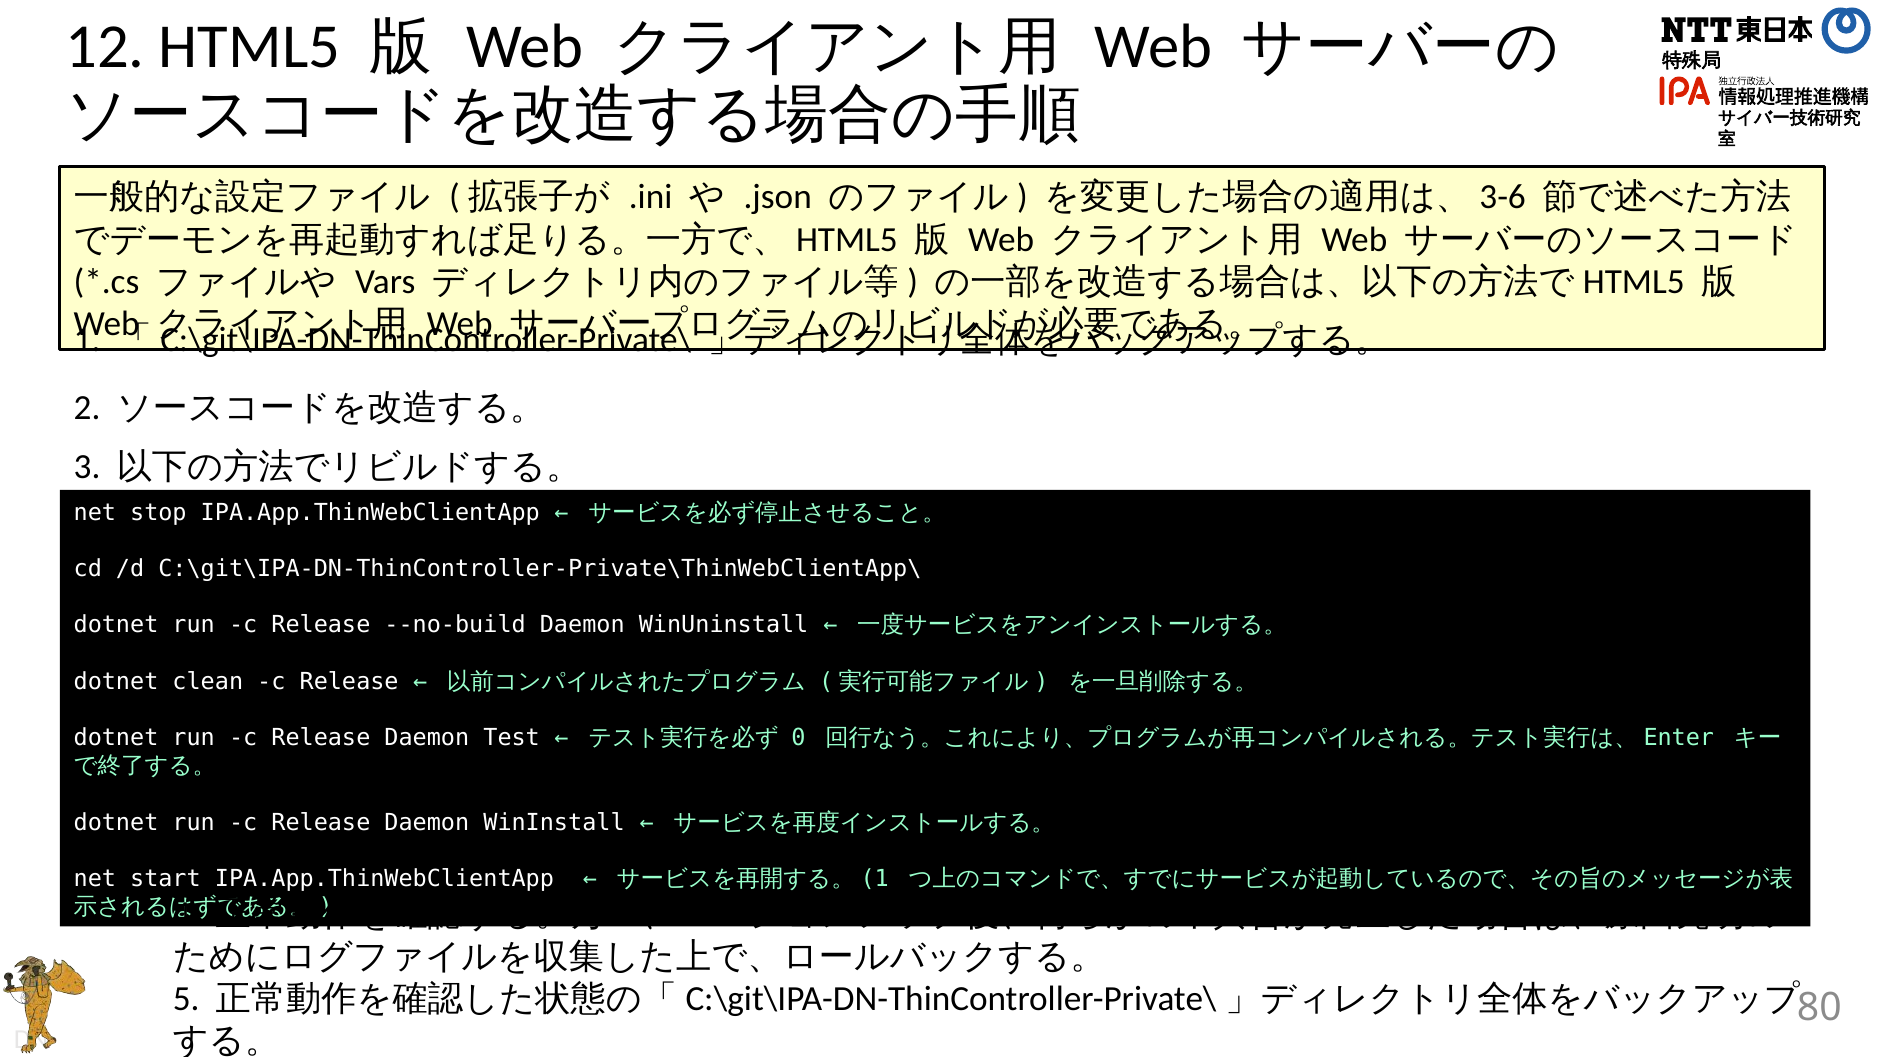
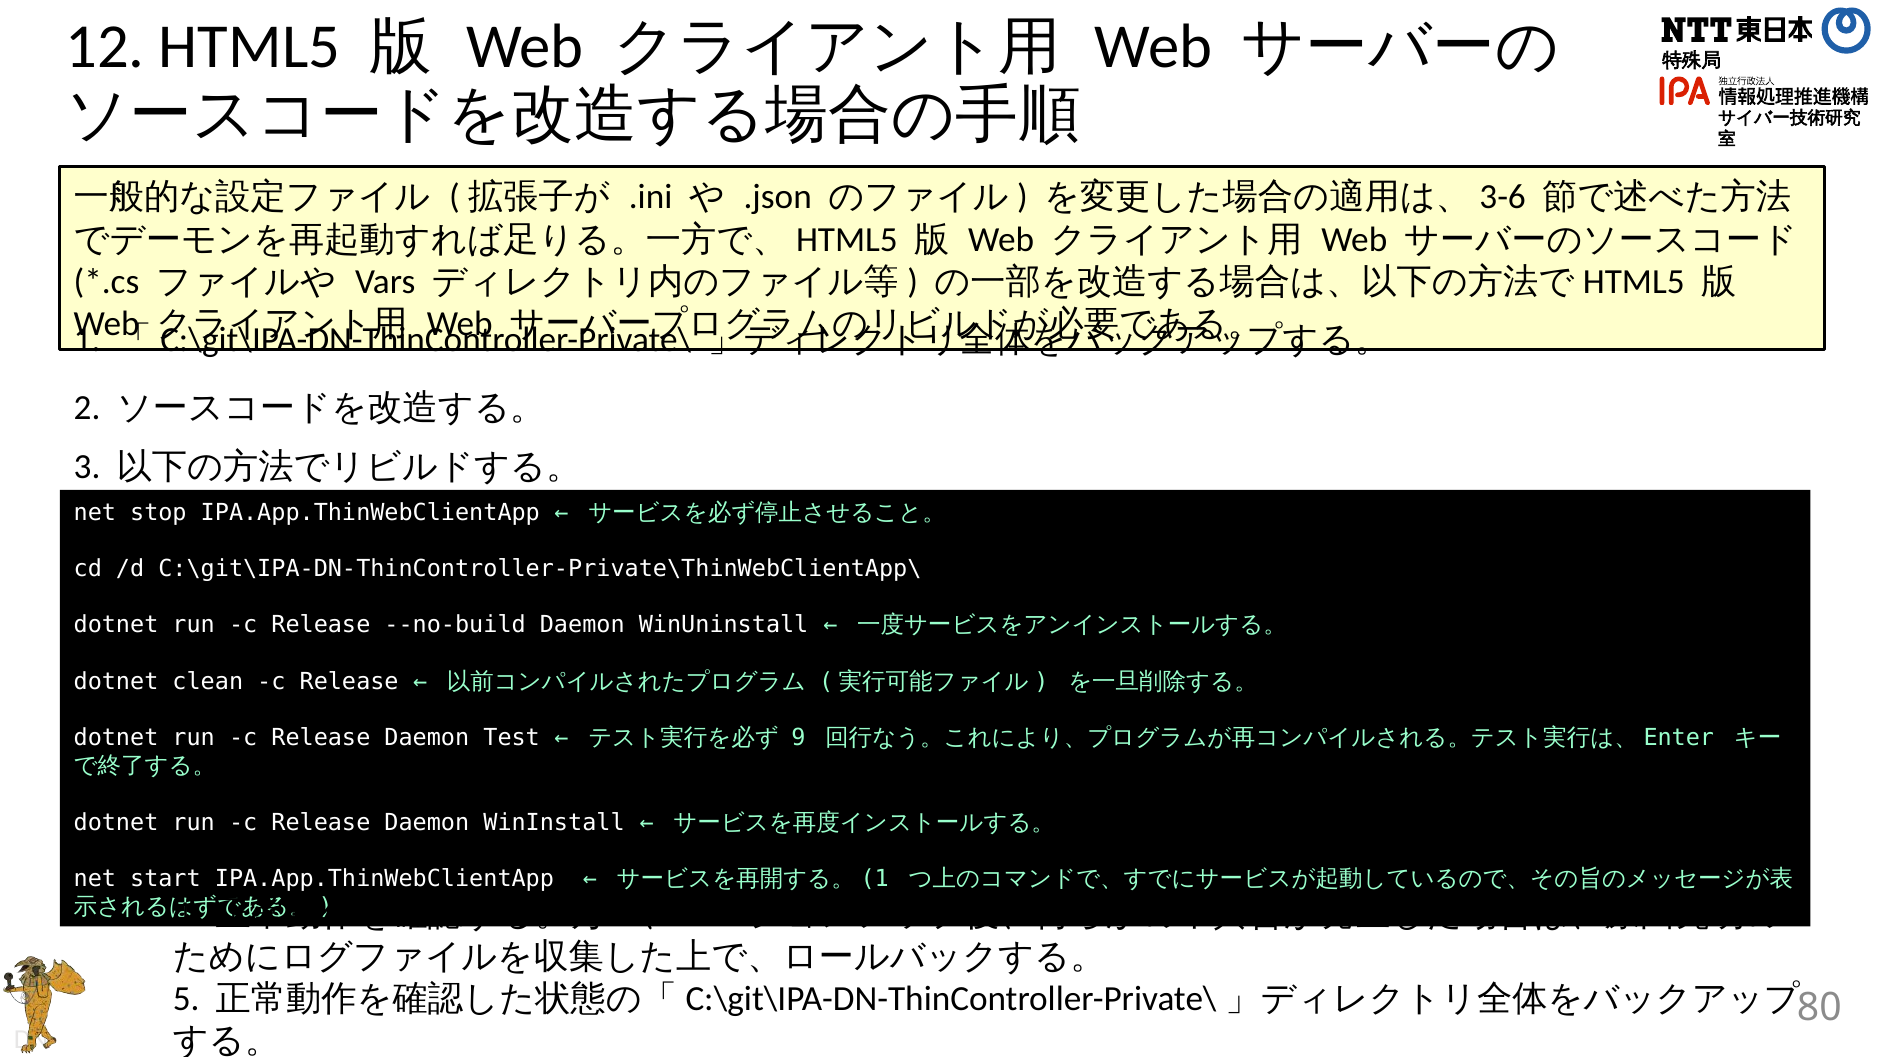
0: 0 -> 9 (799, 738)
